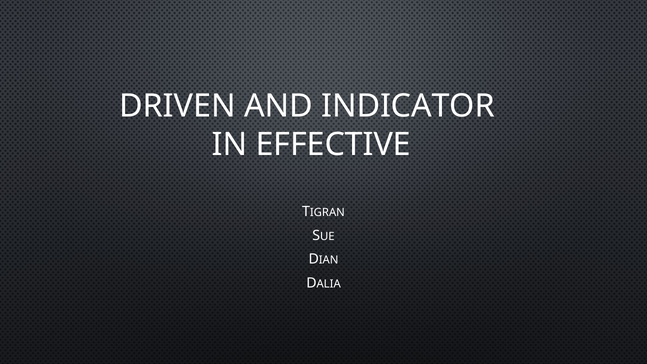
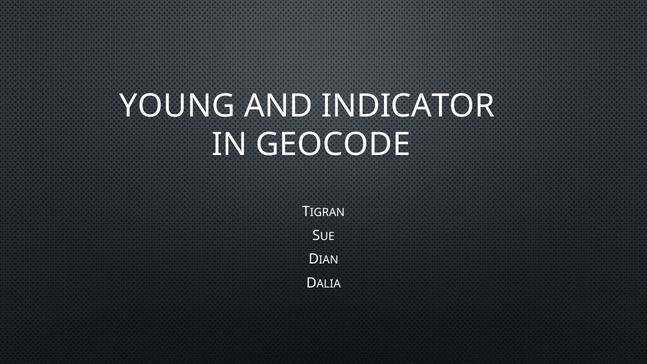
DRIVEN: DRIVEN -> YOUNG (177, 106)
EFFECTIVE: EFFECTIVE -> GEOCODE (333, 145)
